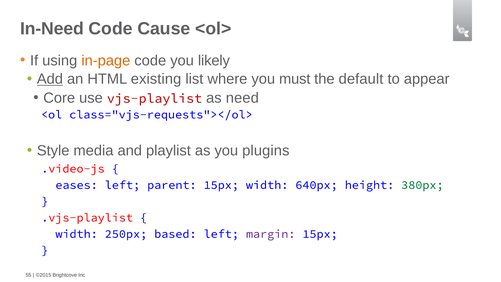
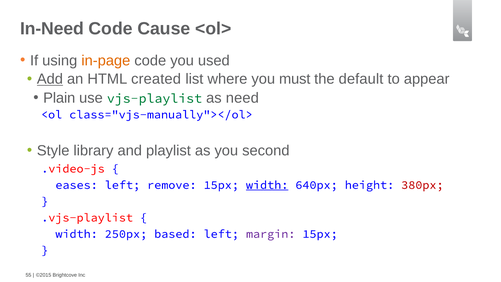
likely: likely -> used (214, 60)
existing: existing -> created (156, 79)
Core: Core -> Plain (59, 98)
vjs-playlist colour: red -> green (154, 98)
class="vjs-requests"></ol>: class="vjs-requests"></ol> -> class="vjs-manually"></ol> (161, 114)
media: media -> library (93, 150)
plugins: plugins -> second (266, 150)
parent: parent -> remove (172, 185)
width underline: none -> present (267, 185)
380px colour: green -> red (422, 185)
